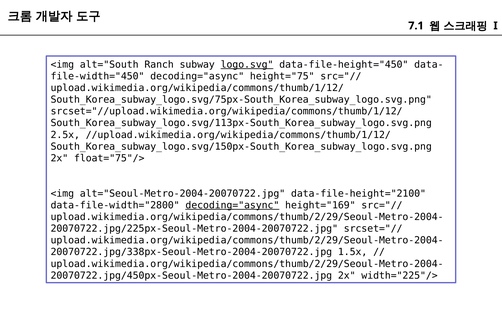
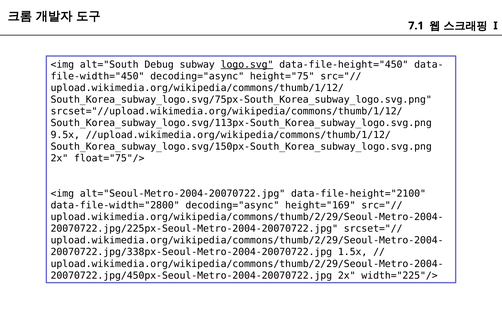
Ranch: Ranch -> Debug (159, 64)
2.5x: 2.5x -> 9.5x (65, 135)
decoding="async underline: present -> none (232, 205)
